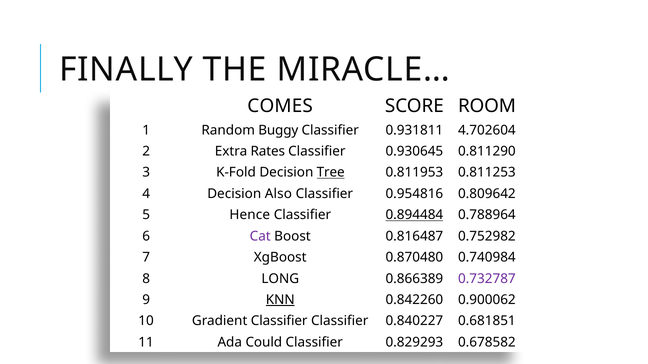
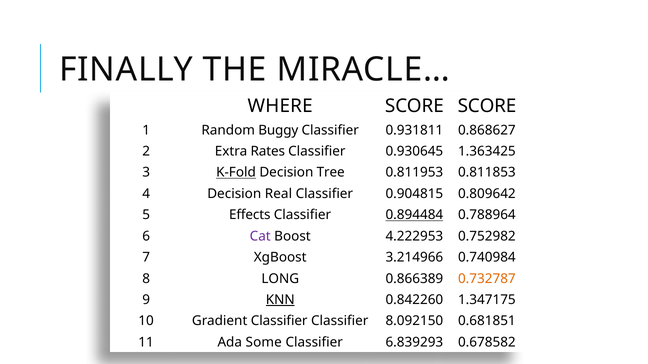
COMES: COMES -> WHERE (280, 106)
SCORE ROOM: ROOM -> SCORE (487, 106)
4.702604: 4.702604 -> 0.868627 (487, 130)
0.811290: 0.811290 -> 1.363425 (487, 152)
K-Fold underline: none -> present (236, 173)
Tree underline: present -> none (331, 173)
0.811253: 0.811253 -> 0.811853 (487, 173)
Also: Also -> Real (278, 194)
0.954816: 0.954816 -> 0.904815 (414, 194)
Hence: Hence -> Effects (250, 215)
0.816487: 0.816487 -> 4.222953 (414, 236)
0.870480: 0.870480 -> 3.214966 (414, 258)
0.732787 colour: purple -> orange (487, 279)
0.900062: 0.900062 -> 1.347175 (487, 300)
0.840227: 0.840227 -> 8.092150 (414, 321)
Could: Could -> Some (264, 343)
0.829293: 0.829293 -> 6.839293 (414, 343)
